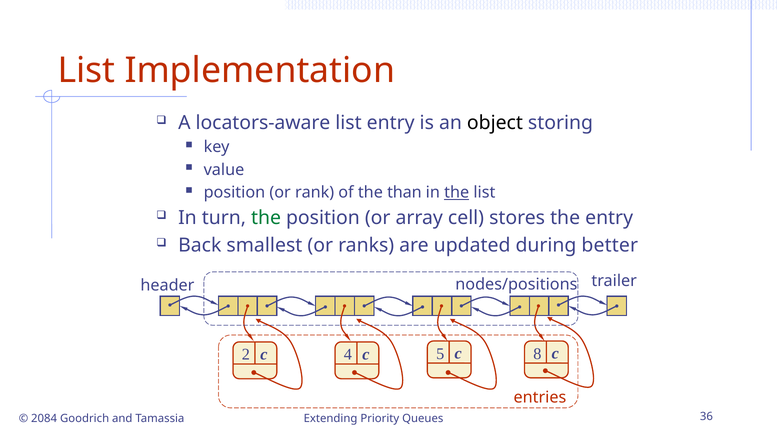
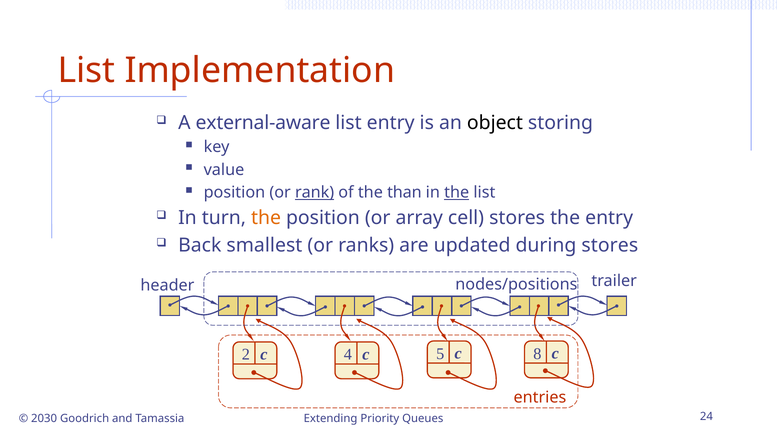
locators-aware: locators-aware -> external-aware (263, 123)
rank underline: none -> present (315, 193)
the colour: green -> orange (266, 218)
during better: better -> stores (610, 245)
2084: 2084 -> 2030 (44, 419)
36: 36 -> 24 (706, 417)
